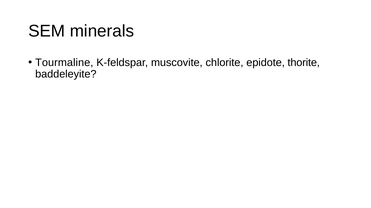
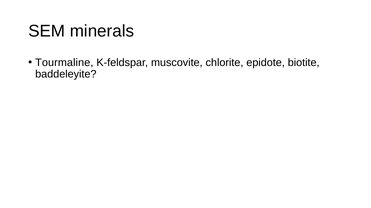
thorite: thorite -> biotite (304, 63)
